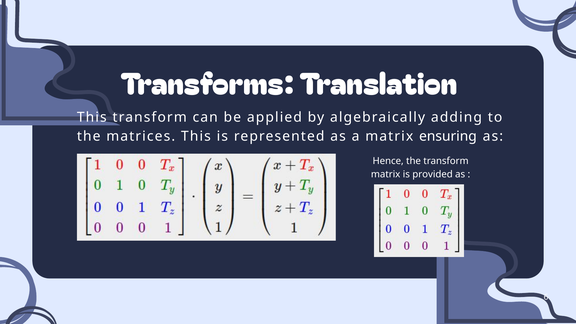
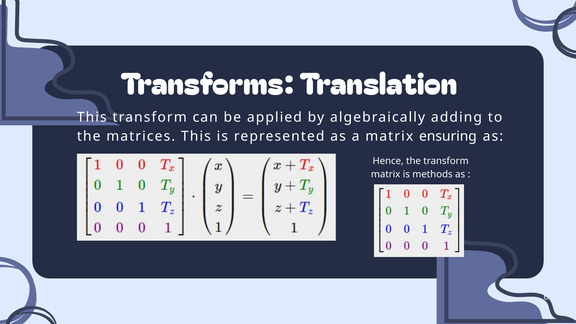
provided: provided -> methods (433, 174)
